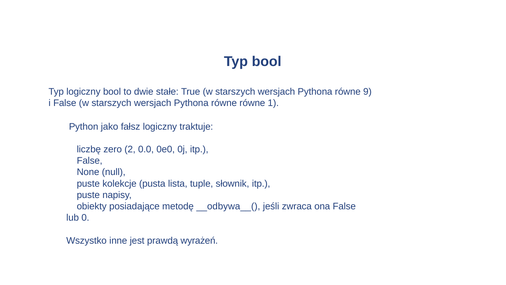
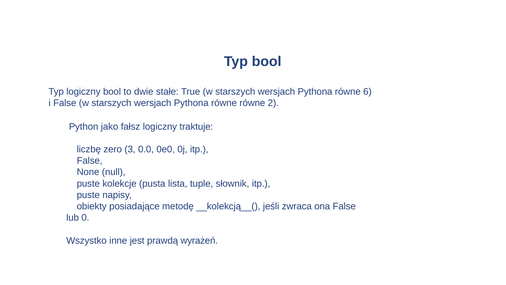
9: 9 -> 6 (367, 91)
1: 1 -> 2 (273, 103)
2: 2 -> 3 (130, 149)
__odbywa__(: __odbywa__( -> __kolekcją__( (228, 206)
